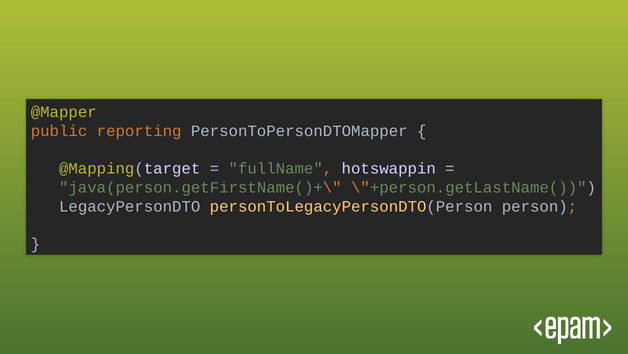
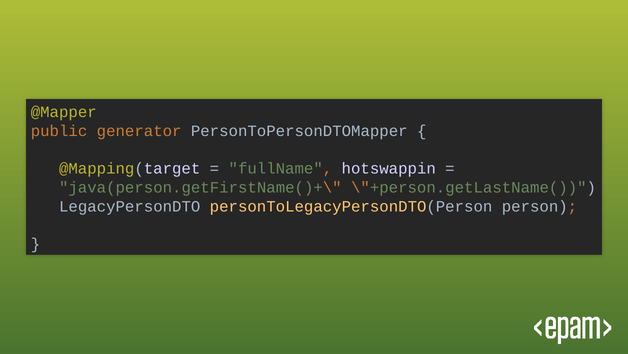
reporting: reporting -> generator (139, 131)
